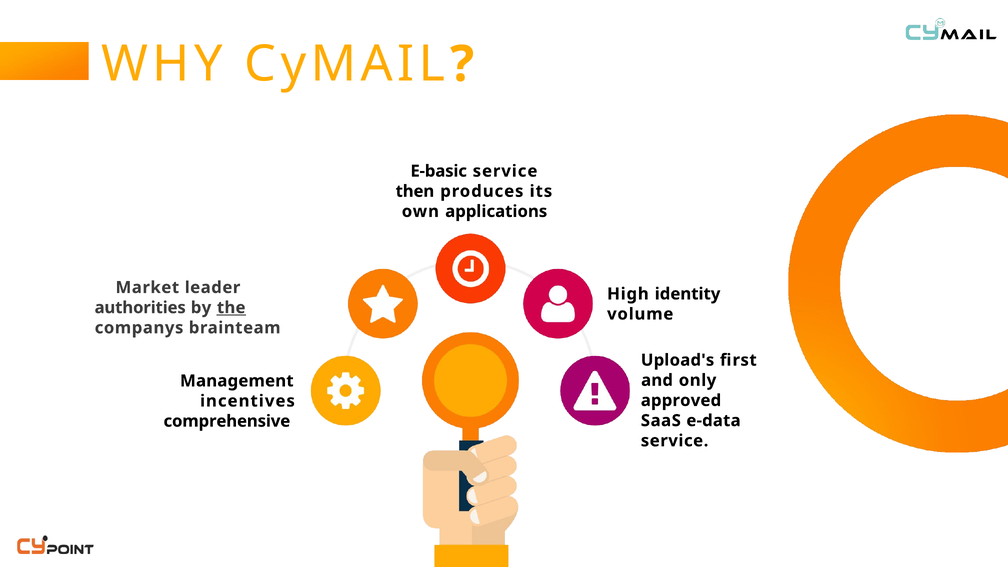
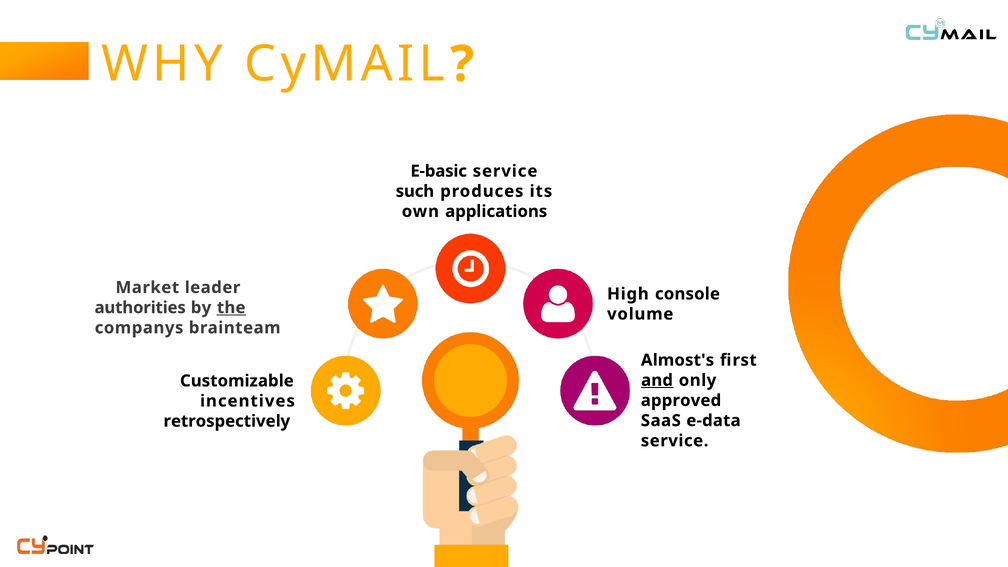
then: then -> such (415, 191)
identity: identity -> console (687, 294)
Upload's: Upload's -> Almost's (678, 360)
and underline: none -> present (657, 380)
Management: Management -> Customizable (237, 381)
comprehensive: comprehensive -> retrospectively (227, 421)
